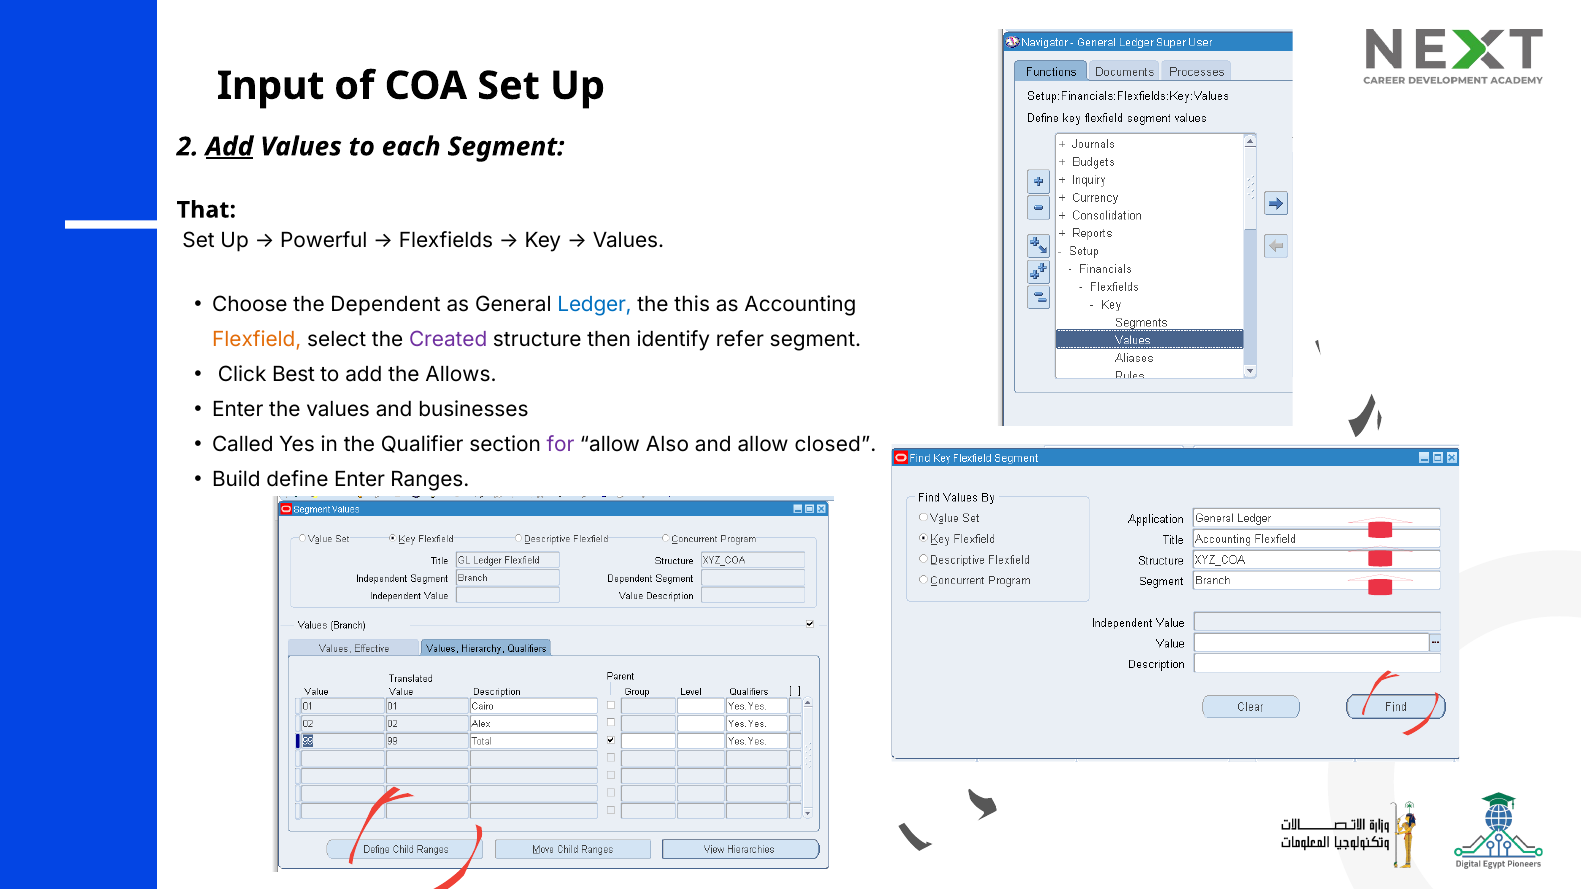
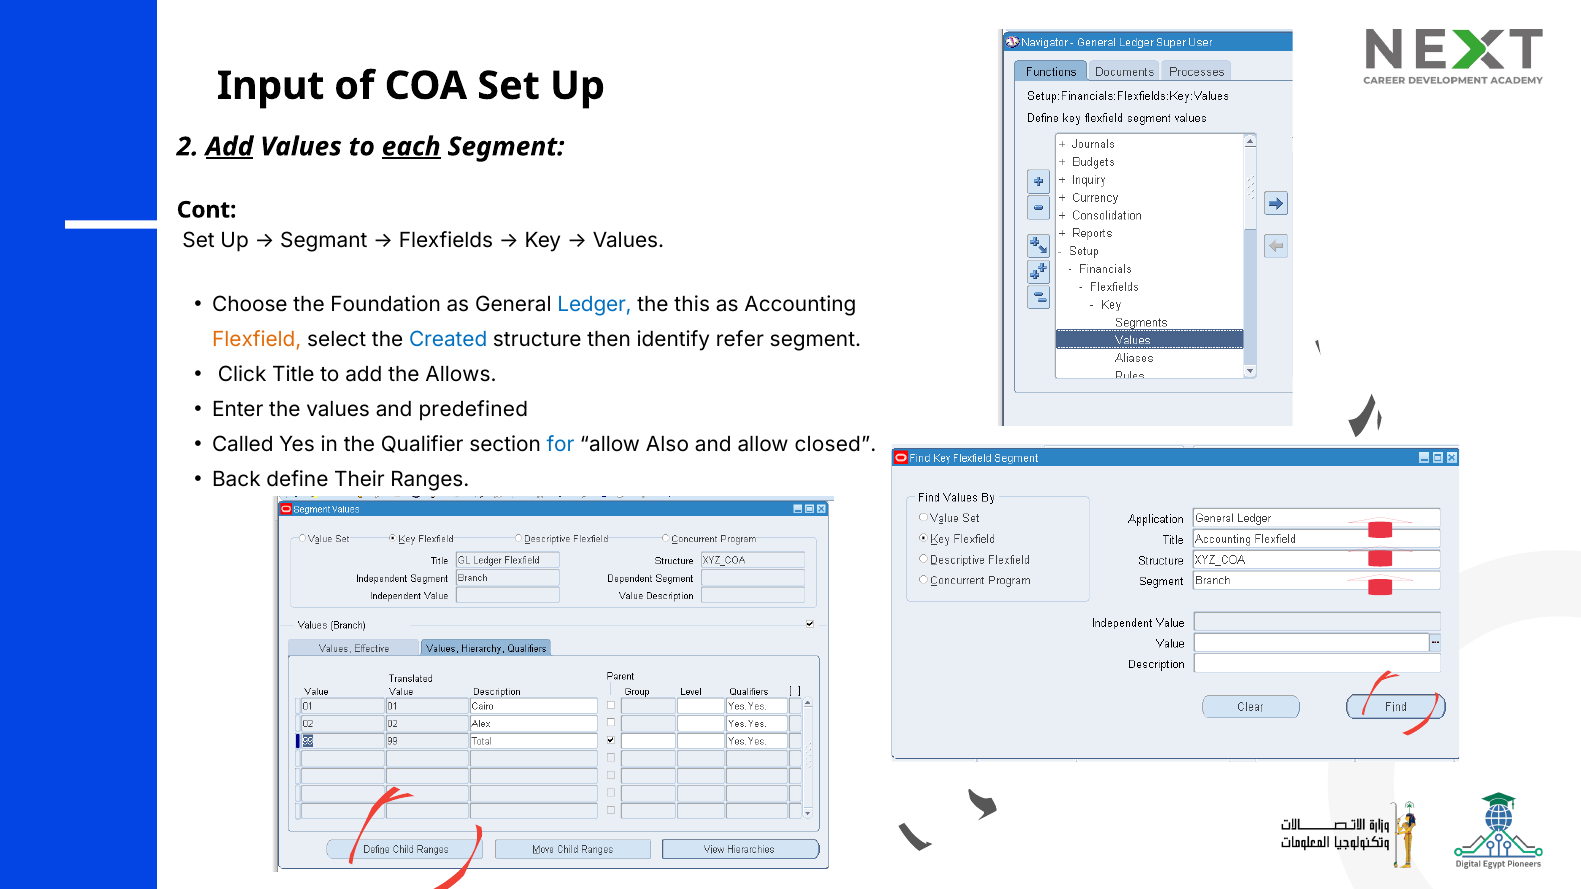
each underline: none -> present (411, 147)
That: That -> Cont (207, 210)
Powerful: Powerful -> Segmant (324, 240)
Dependent: Dependent -> Foundation (386, 305)
Created colour: purple -> blue (448, 340)
Best: Best -> Title (293, 375)
businesses: businesses -> predefined (473, 410)
for colour: purple -> blue (561, 445)
Build: Build -> Back (236, 480)
define Enter: Enter -> Their (359, 480)
